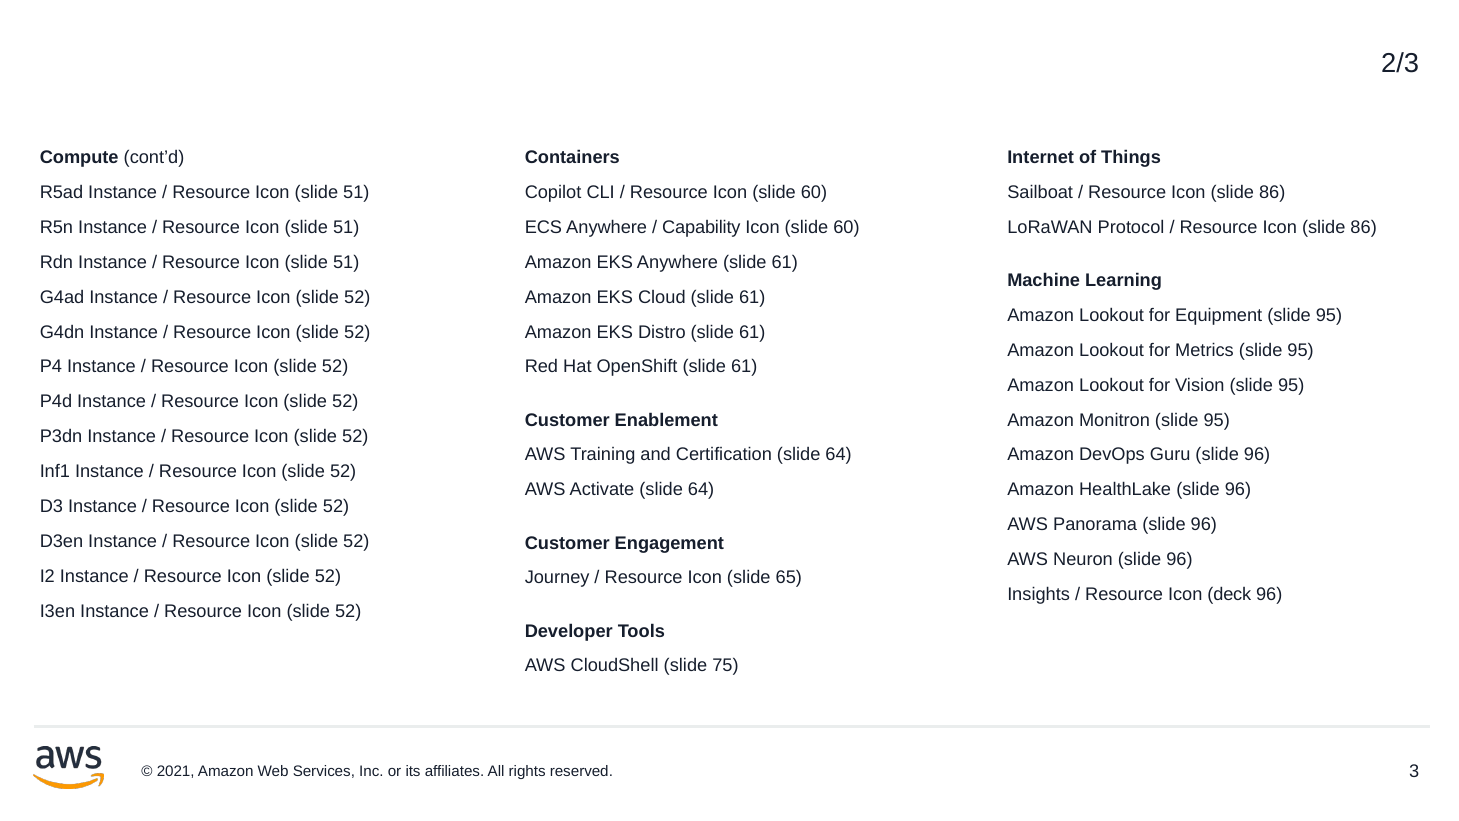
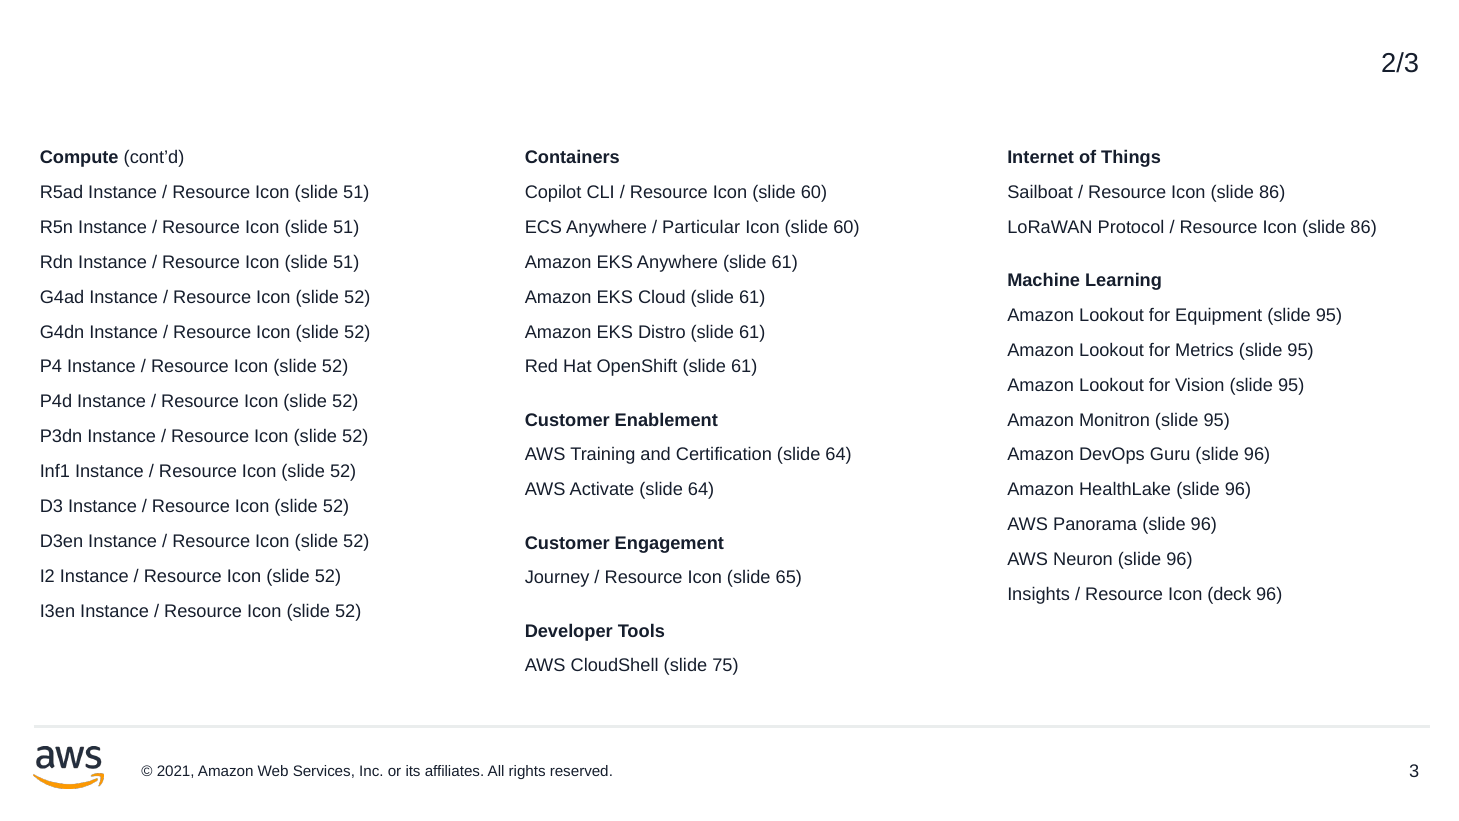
Capability: Capability -> Particular (701, 227)
